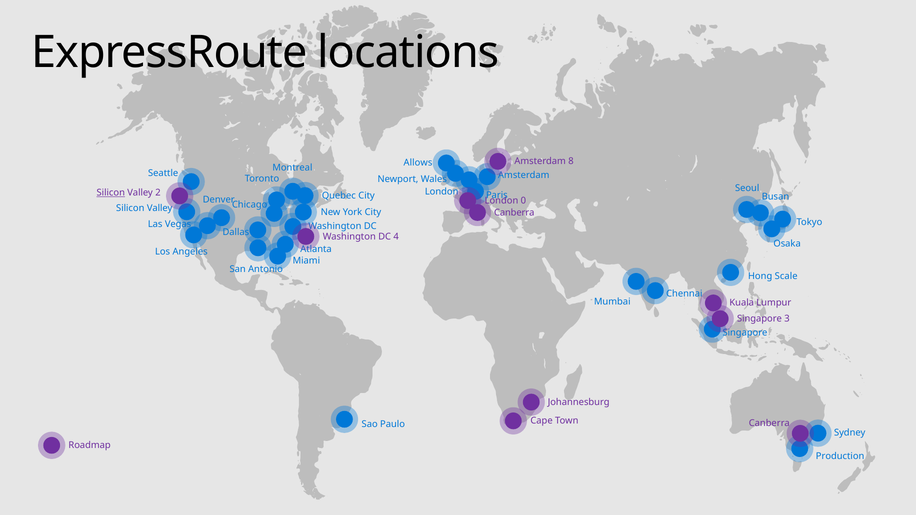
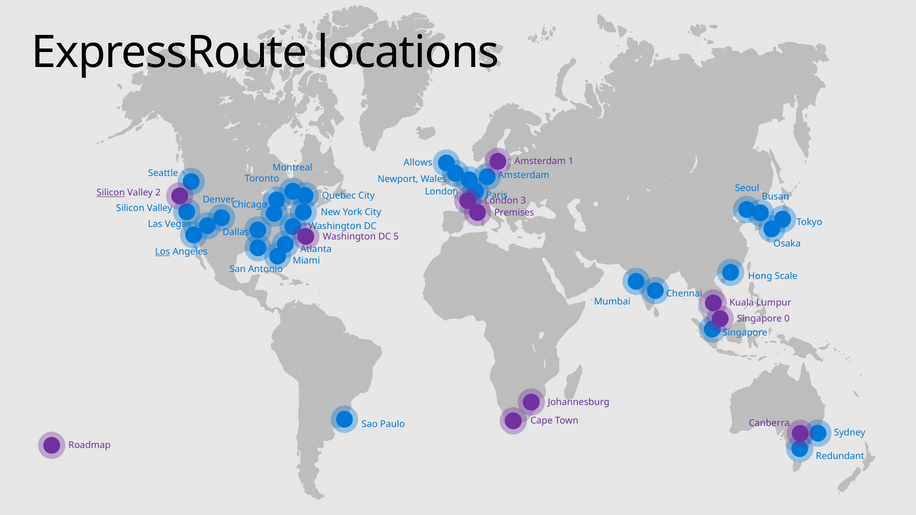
8: 8 -> 1 (571, 161)
0: 0 -> 3 (523, 201)
Canberra: Canberra -> Premises (514, 213)
4: 4 -> 5 (396, 237)
Los underline: none -> present (163, 252)
3: 3 -> 0 (787, 319)
Production: Production -> Redundant (840, 457)
